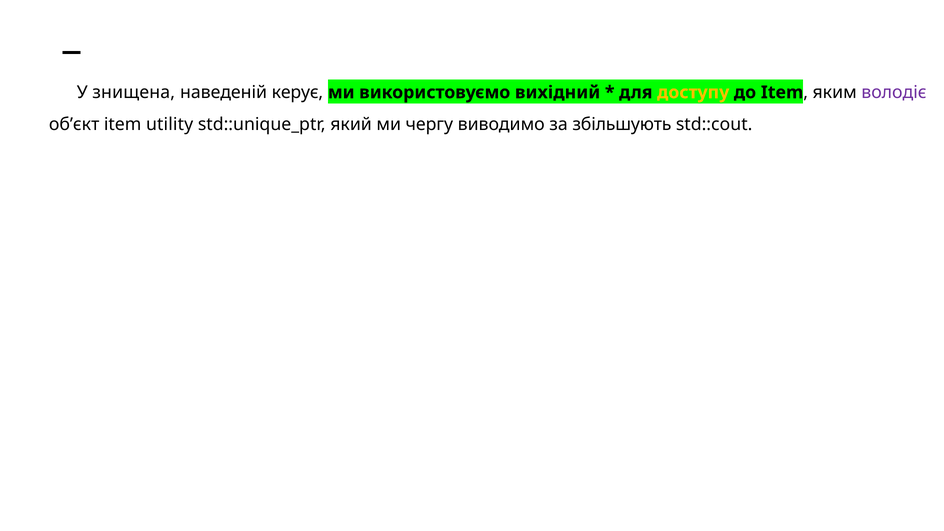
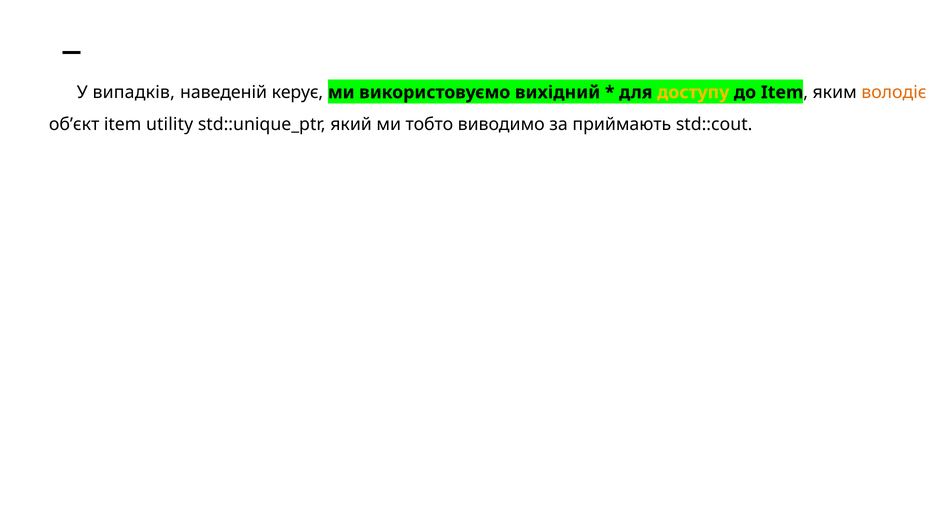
знищена: знищена -> випадків (134, 92)
володіє colour: purple -> orange (894, 92)
чергу: чергу -> тобто (429, 124)
збільшують: збільшують -> приймають (622, 124)
